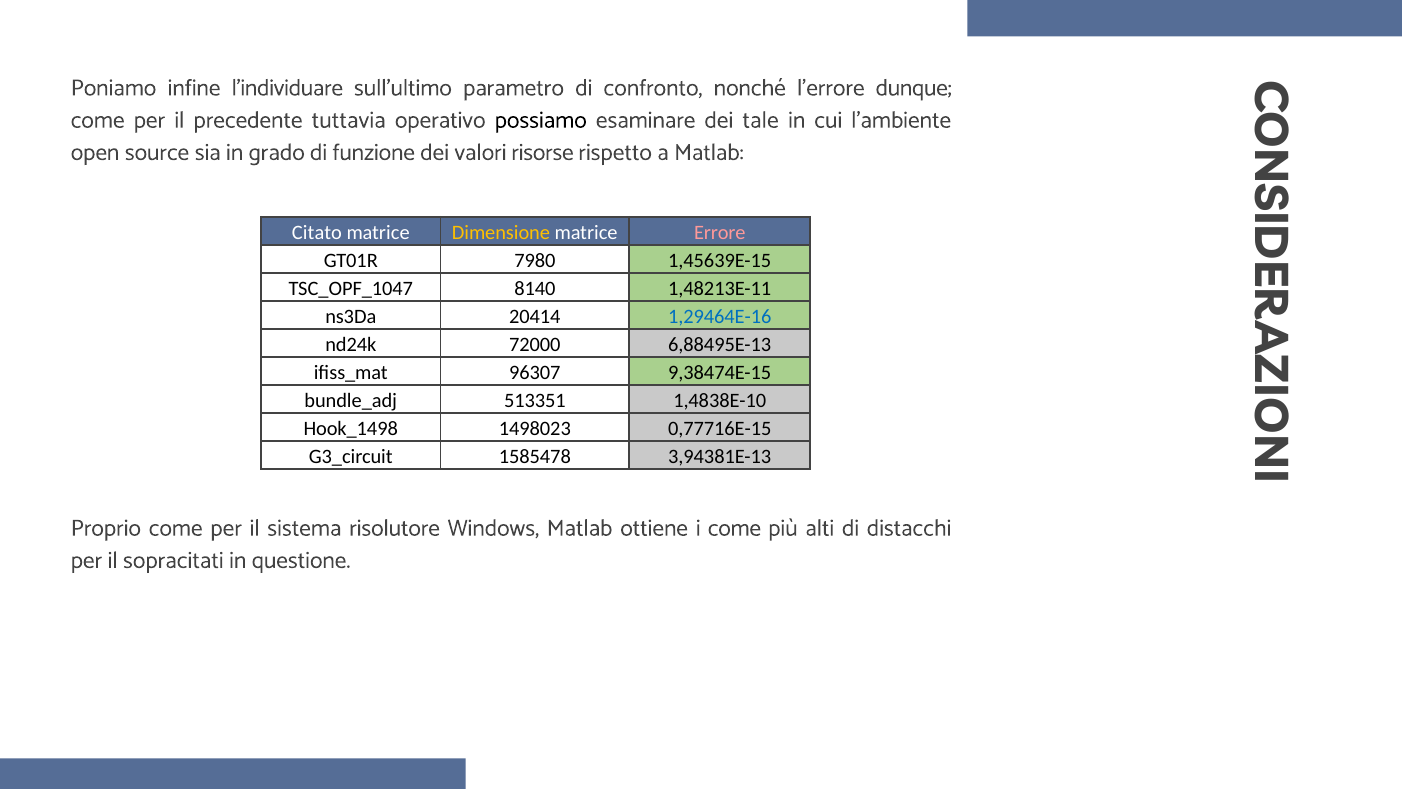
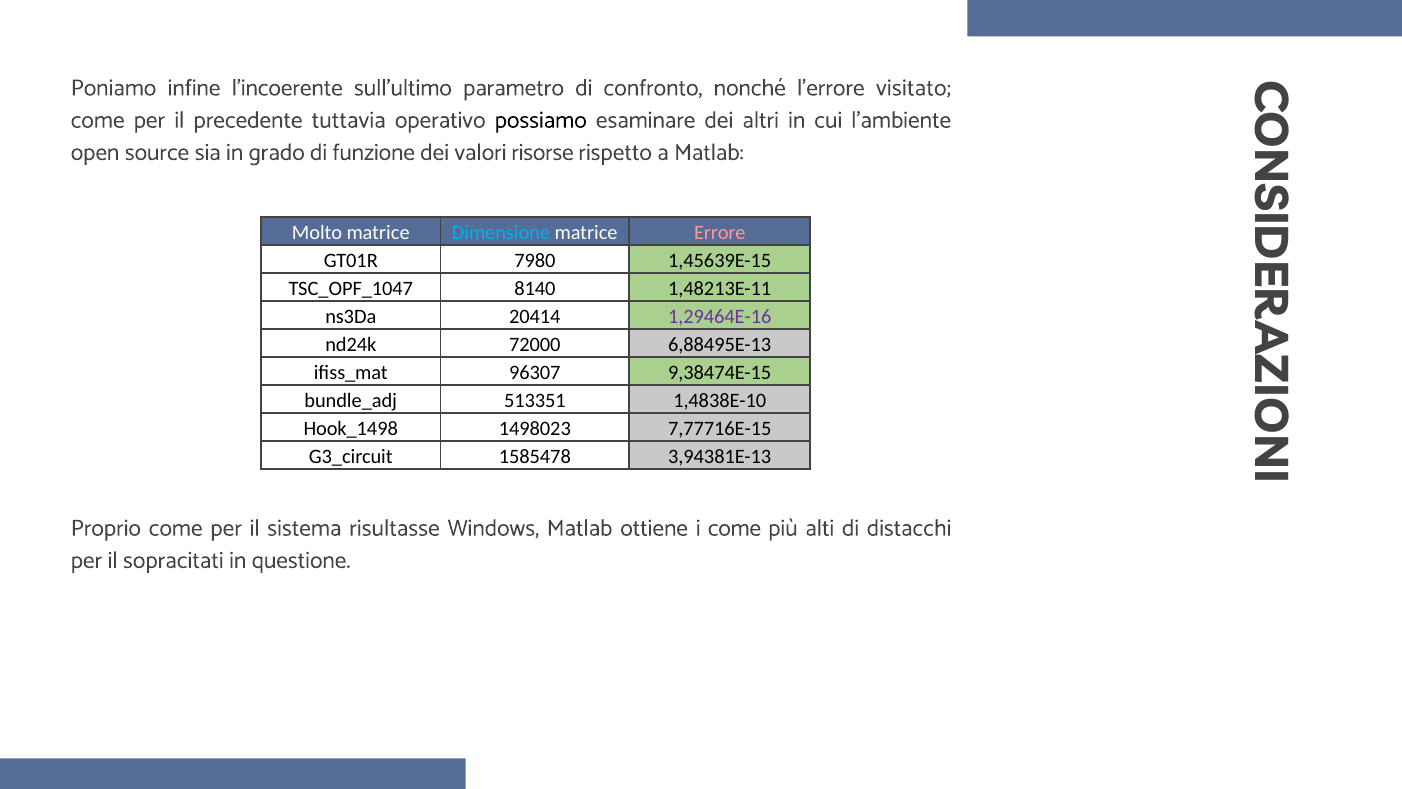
l’individuare: l’individuare -> l’incoerente (287, 88)
dunque: dunque -> visitato (913, 88)
tale: tale -> altri (761, 120)
Citato: Citato -> Molto (317, 233)
Dimensione colour: yellow -> light blue (501, 233)
1,29464E-16 colour: blue -> purple (720, 317)
0,77716E-15: 0,77716E-15 -> 7,77716E-15 (720, 429)
risolutore: risolutore -> risultasse (394, 528)
